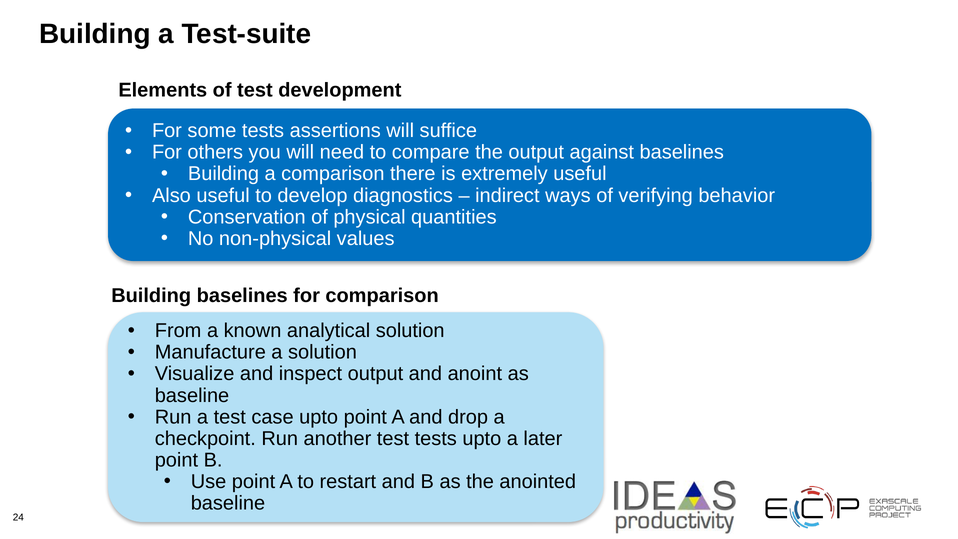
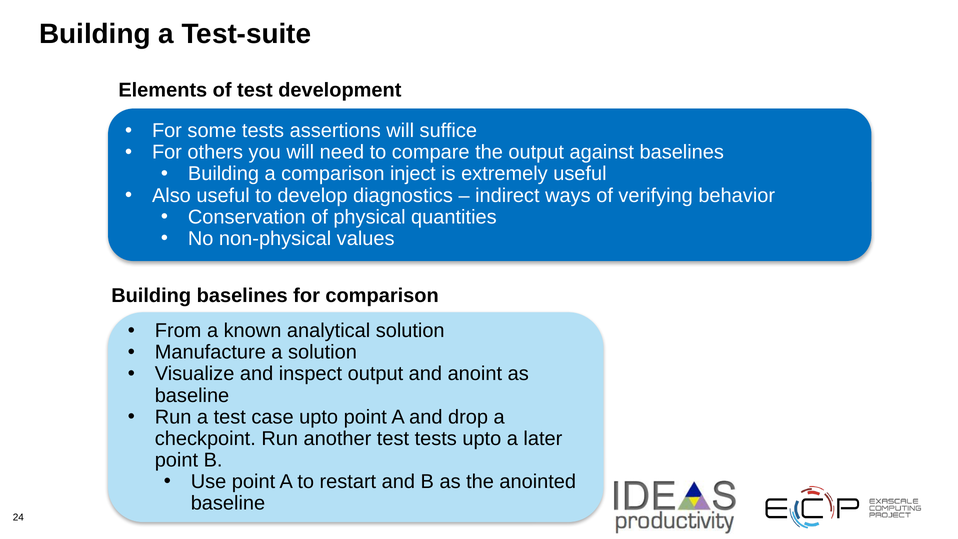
there: there -> inject (413, 174)
